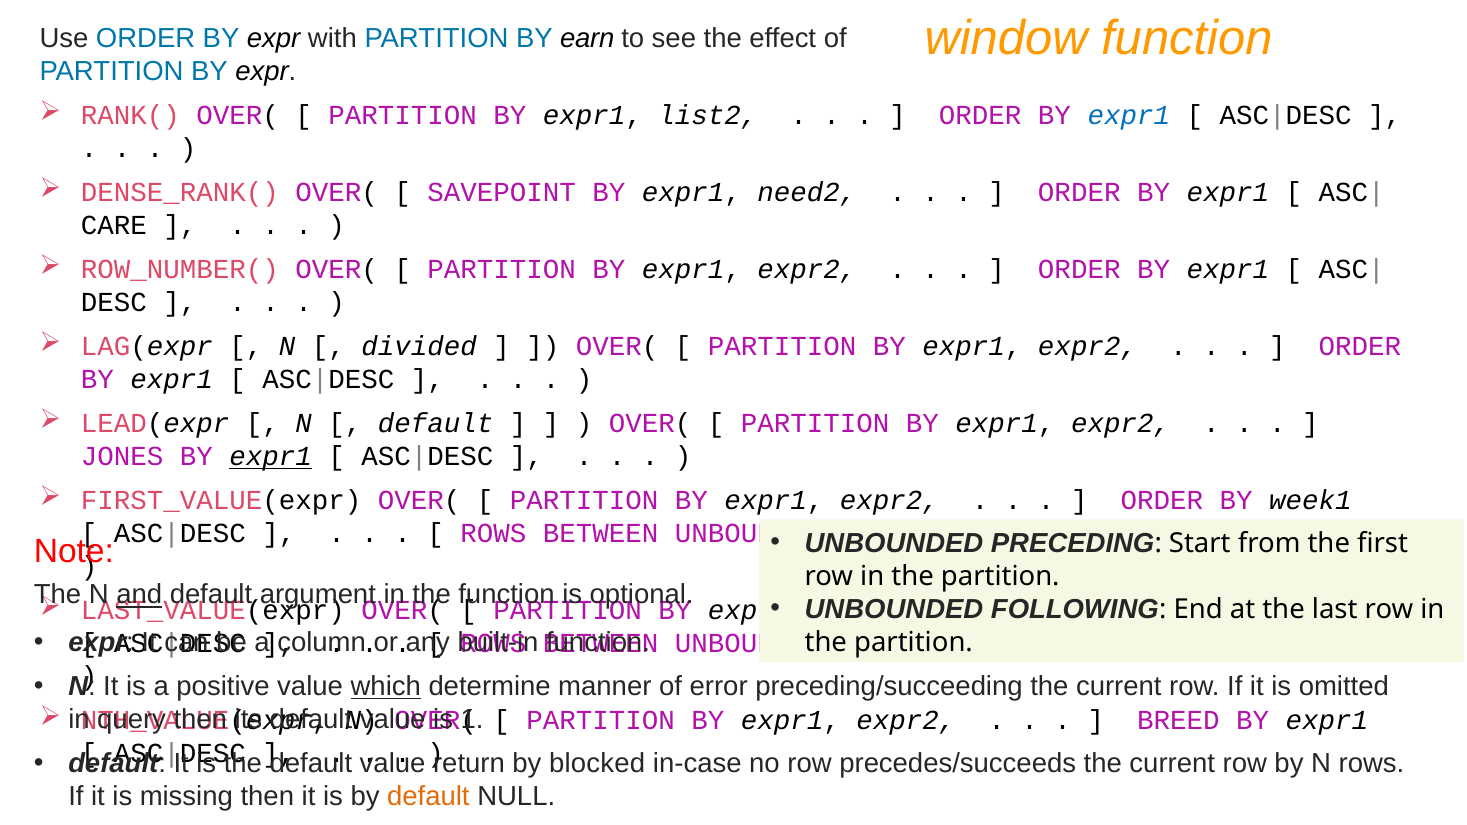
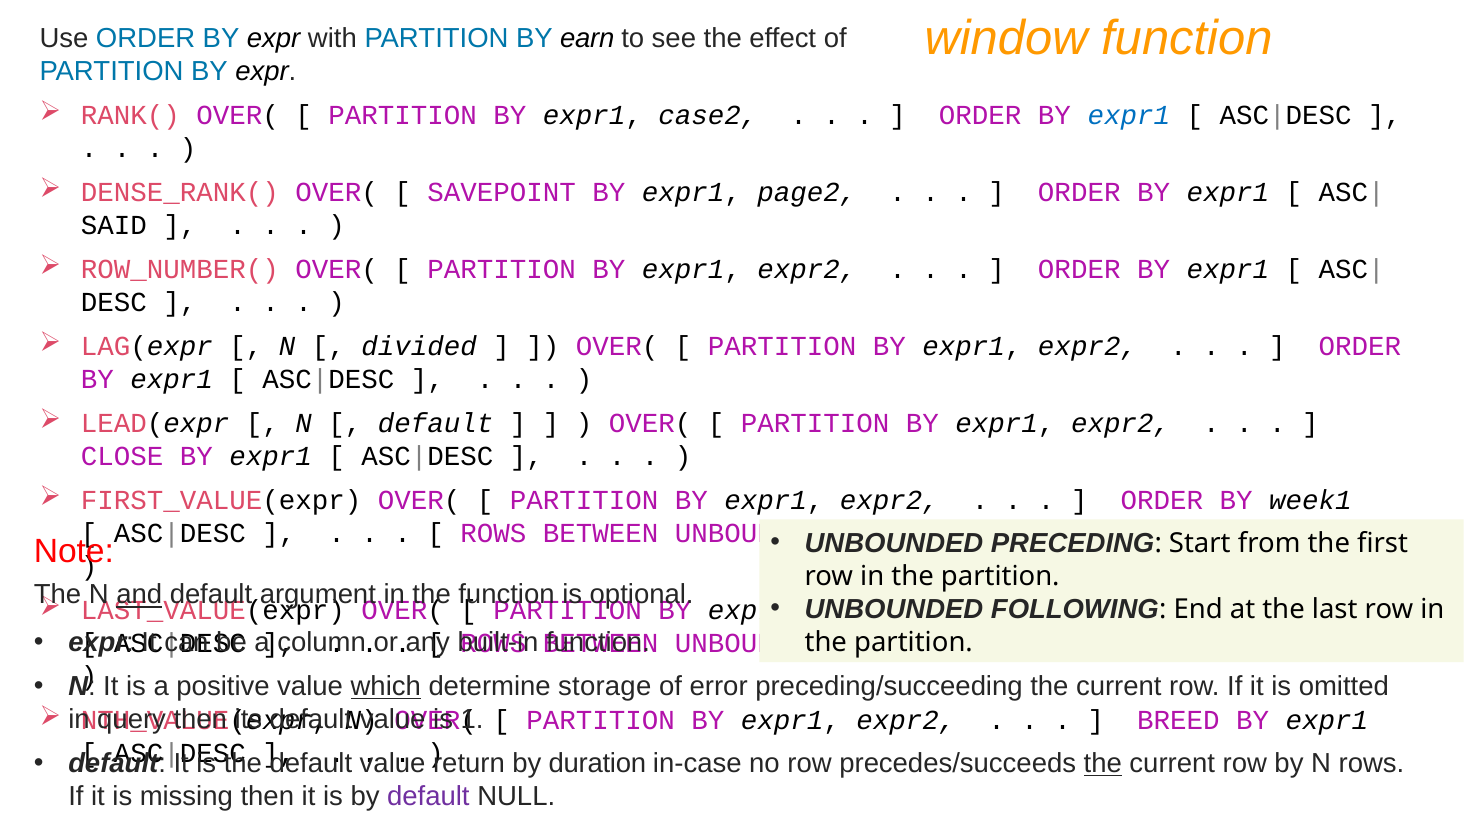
list2: list2 -> case2 (708, 116)
need2: need2 -> page2 (807, 193)
CARE: CARE -> SAID (114, 226)
JONES: JONES -> CLOSE (122, 457)
expr1 underline: present -> none (271, 457)
manner: manner -> storage (605, 687)
blocked: blocked -> duration (597, 764)
the underline: none -> present (1103, 764)
default colour: orange -> purple (428, 797)
